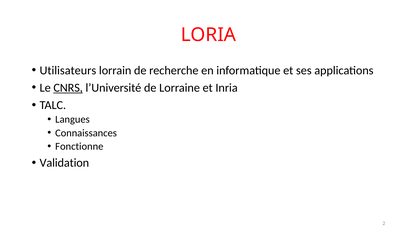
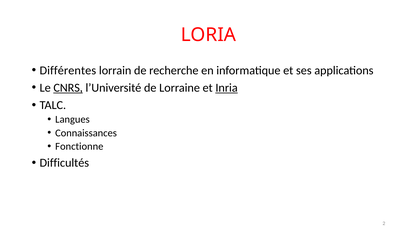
Utilisateurs: Utilisateurs -> Différentes (68, 71)
Inria underline: none -> present (227, 88)
Validation: Validation -> Difficultés (64, 163)
